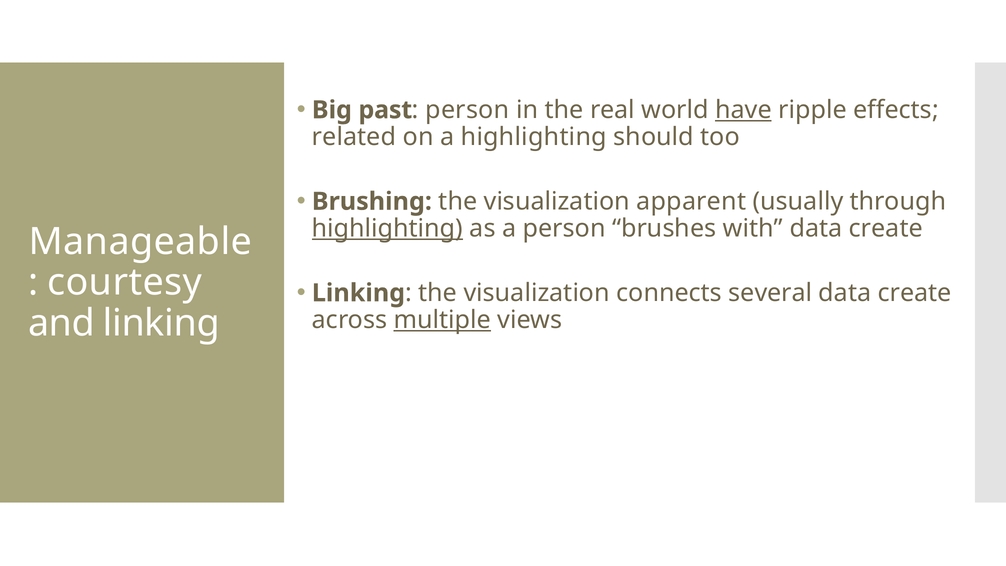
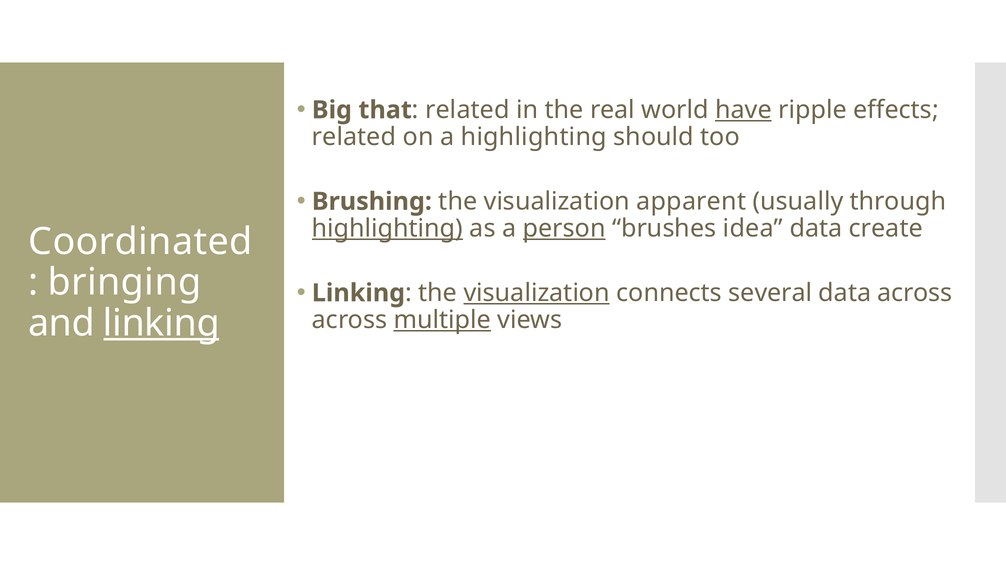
past: past -> that (385, 110)
person: person -> related (467, 110)
person underline: none -> present (564, 229)
with: with -> idea (753, 229)
Manageable: Manageable -> Coordinated (140, 242)
courtesy: courtesy -> bringing (125, 282)
visualization underline: none -> present (537, 293)
create: create -> across (915, 293)
linking underline: none -> present (161, 323)
